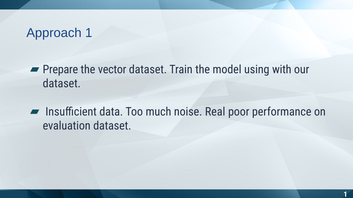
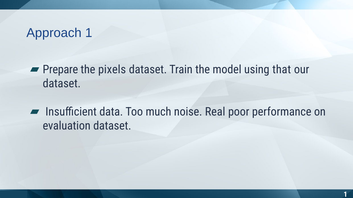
vector: vector -> pixels (112, 70)
with: with -> that (282, 70)
